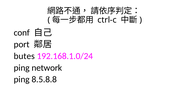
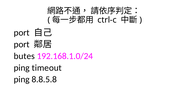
conf: conf -> port (22, 33)
network: network -> timeout (47, 68)
8.5.8.8: 8.5.8.8 -> 8.8.5.8 (44, 79)
